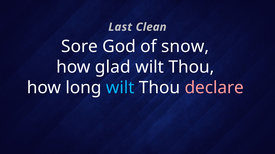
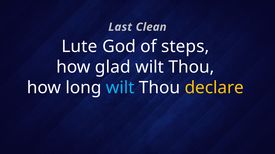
Sore: Sore -> Lute (79, 47)
snow: snow -> steps (185, 47)
declare colour: pink -> yellow (214, 88)
